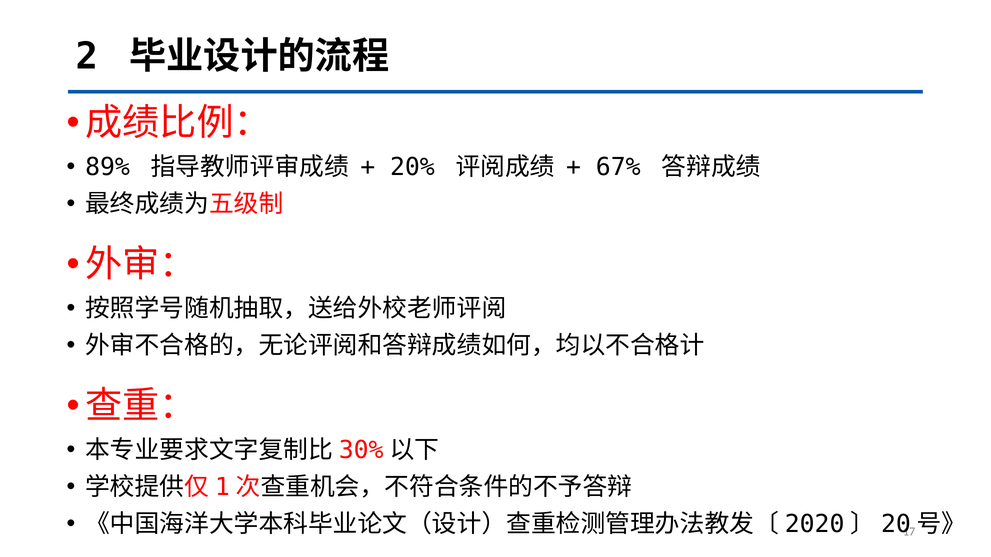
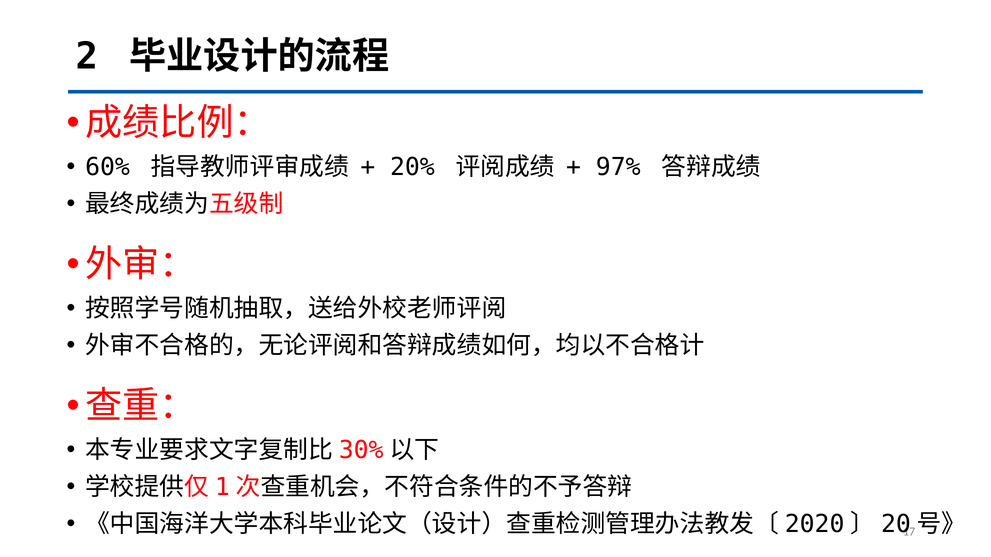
89%: 89% -> 60% (107, 167)
67%: 67% -> 97% (618, 167)
